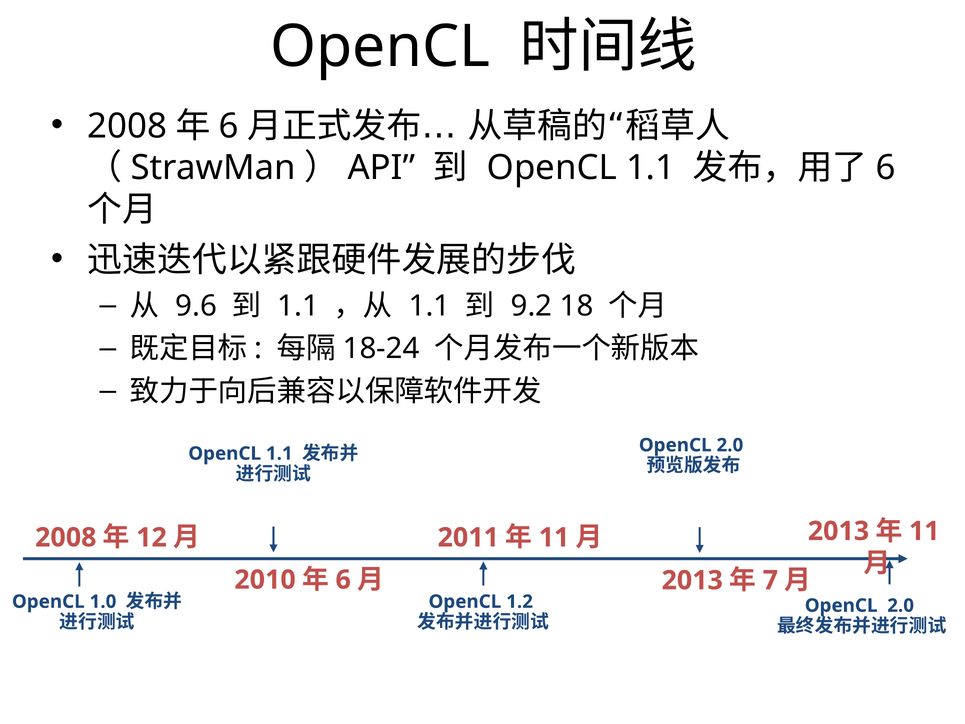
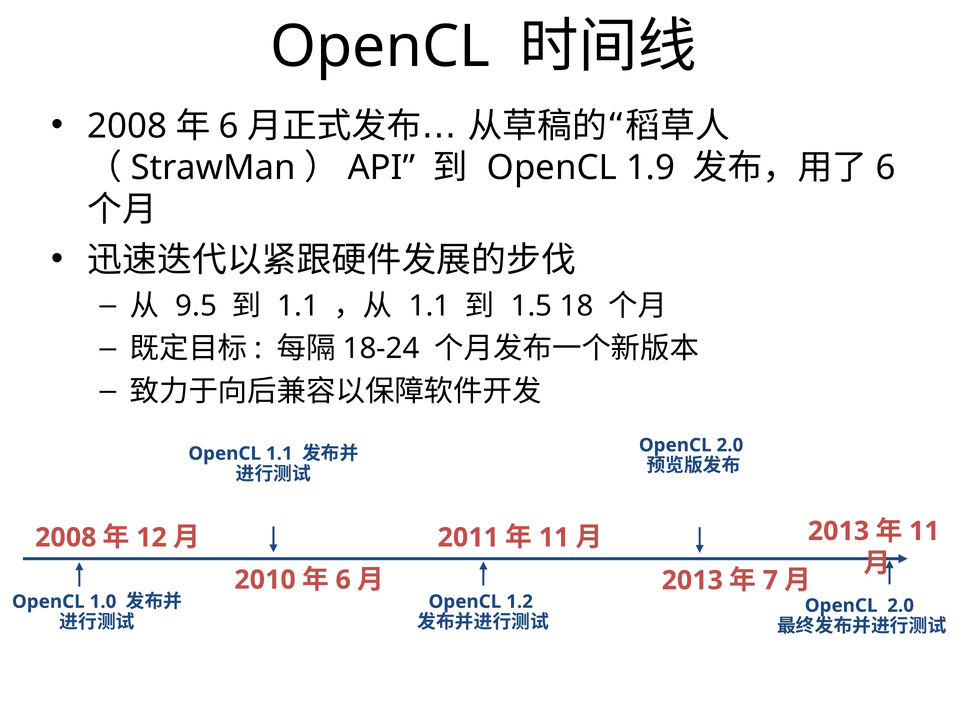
1.1: 1.1 -> 1.9 (651, 168)
9.6: 9.6 -> 9.5 (196, 306)
9.2: 9.2 -> 1.5 (531, 306)
